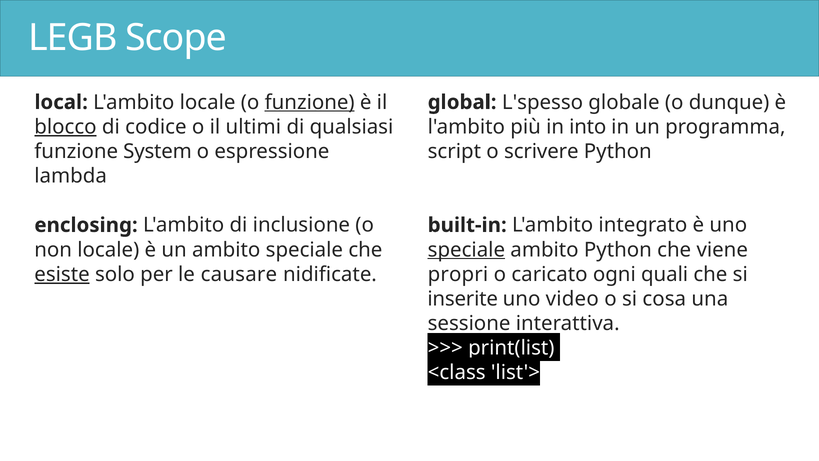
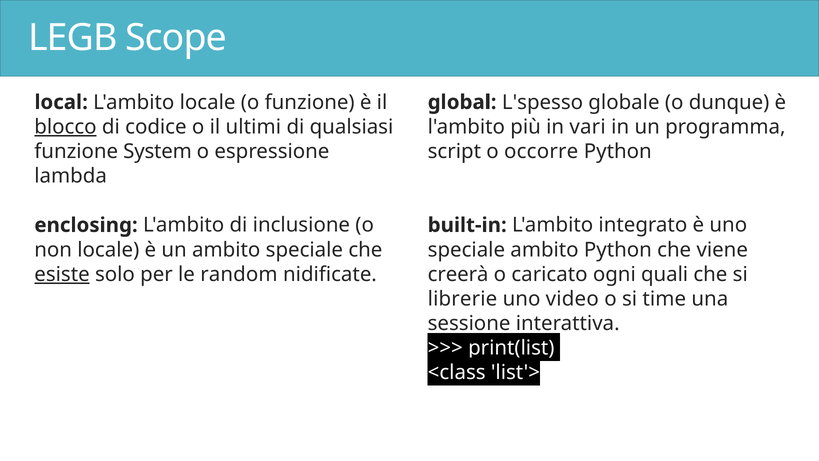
funzione underline: present -> none (310, 102)
into: into -> vari (588, 127)
scrivere: scrivere -> occorre (541, 151)
speciale underline: present -> none (466, 250)
causare: causare -> random (239, 274)
propri: propri -> creerà (458, 274)
inserite: inserite -> librerie (462, 299)
cosa: cosa -> time (664, 299)
